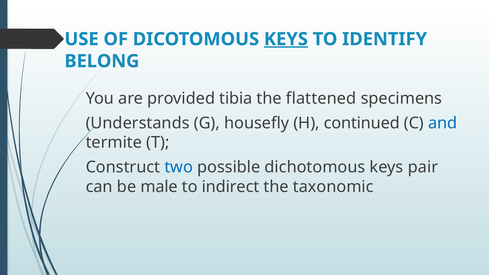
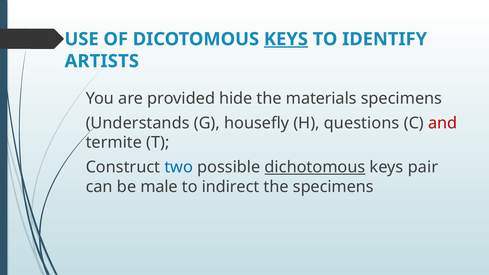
BELONG: BELONG -> ARTISTS (102, 61)
tibia: tibia -> hide (236, 98)
flattened: flattened -> materials (321, 98)
continued: continued -> questions (362, 123)
and colour: blue -> red (443, 123)
dichotomous underline: none -> present (315, 167)
the taxonomic: taxonomic -> specimens (333, 187)
